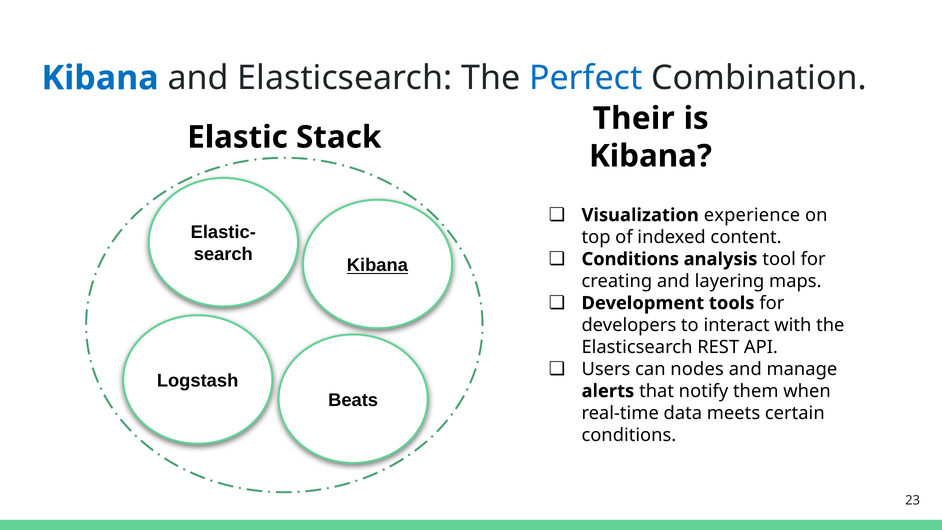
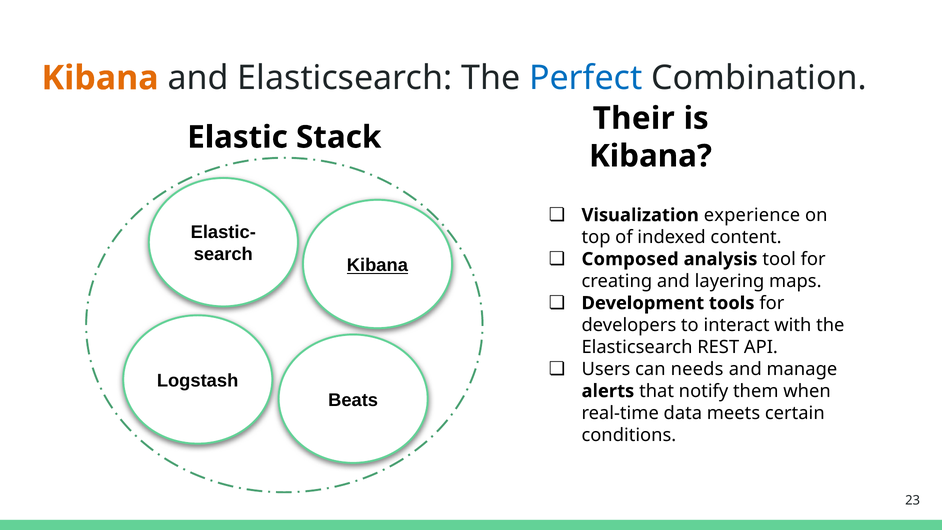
Kibana colour: blue -> orange (100, 78)
Conditions: Conditions -> Composed (630, 259)
nodes: nodes -> needs (697, 369)
